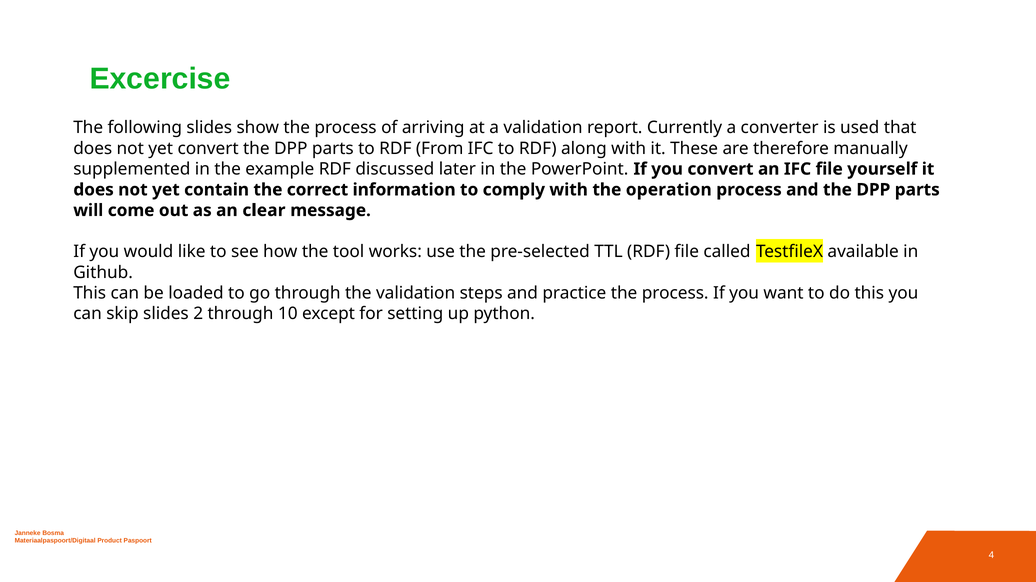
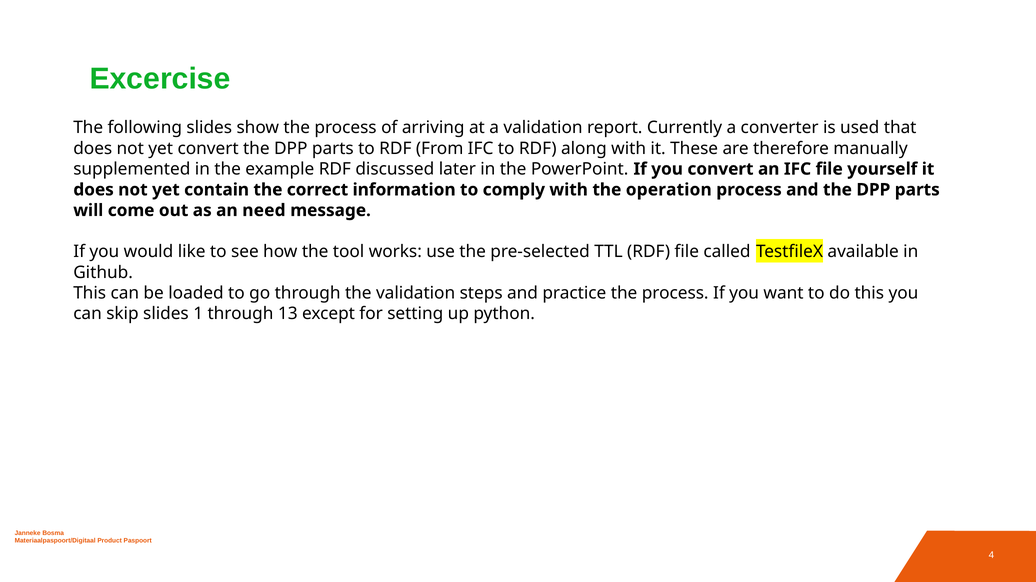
clear: clear -> need (264, 211)
2: 2 -> 1 (198, 314)
10: 10 -> 13 (288, 314)
